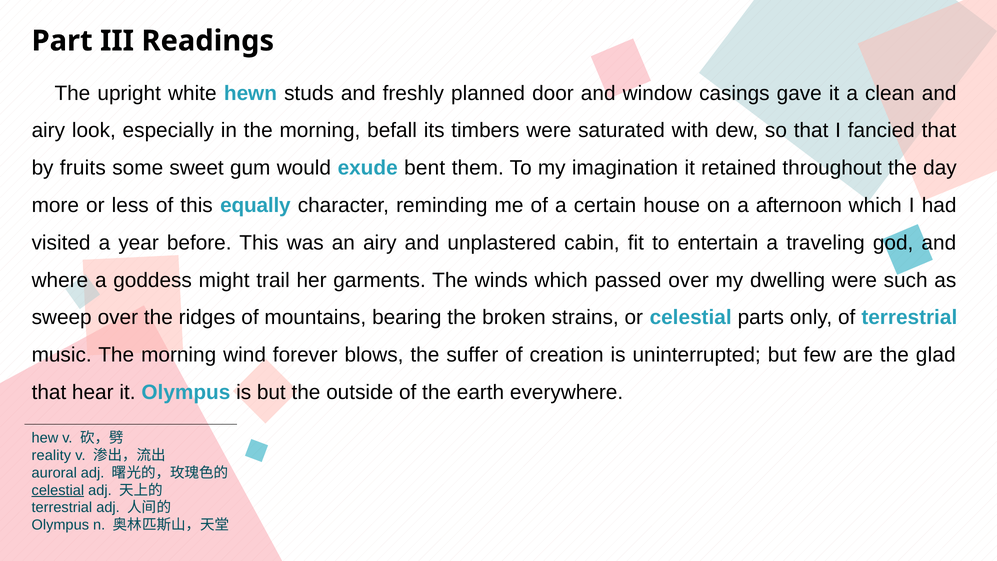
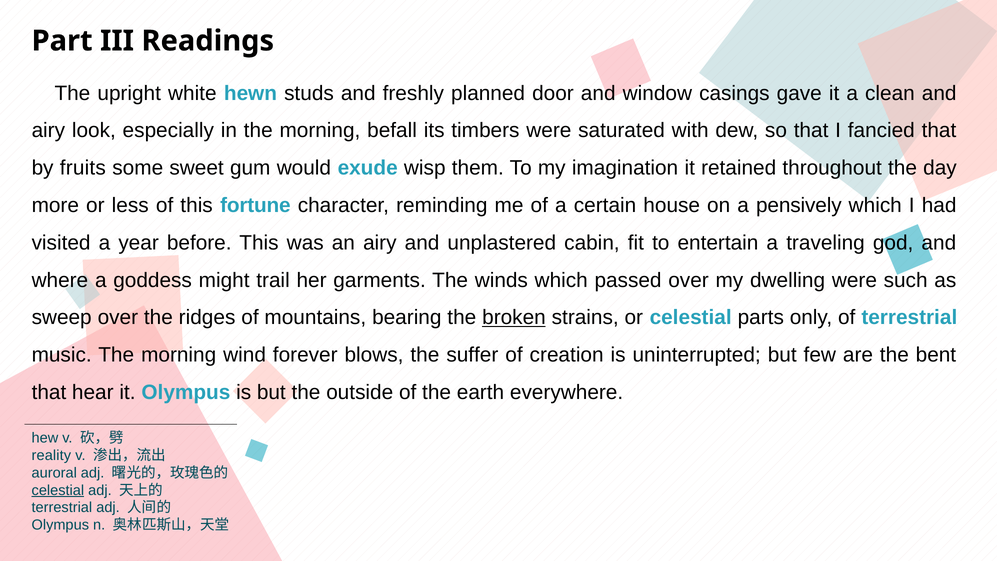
bent: bent -> wisp (425, 168)
equally: equally -> fortune (255, 205)
afternoon: afternoon -> pensively (799, 205)
broken underline: none -> present (514, 317)
glad: glad -> bent (936, 355)
